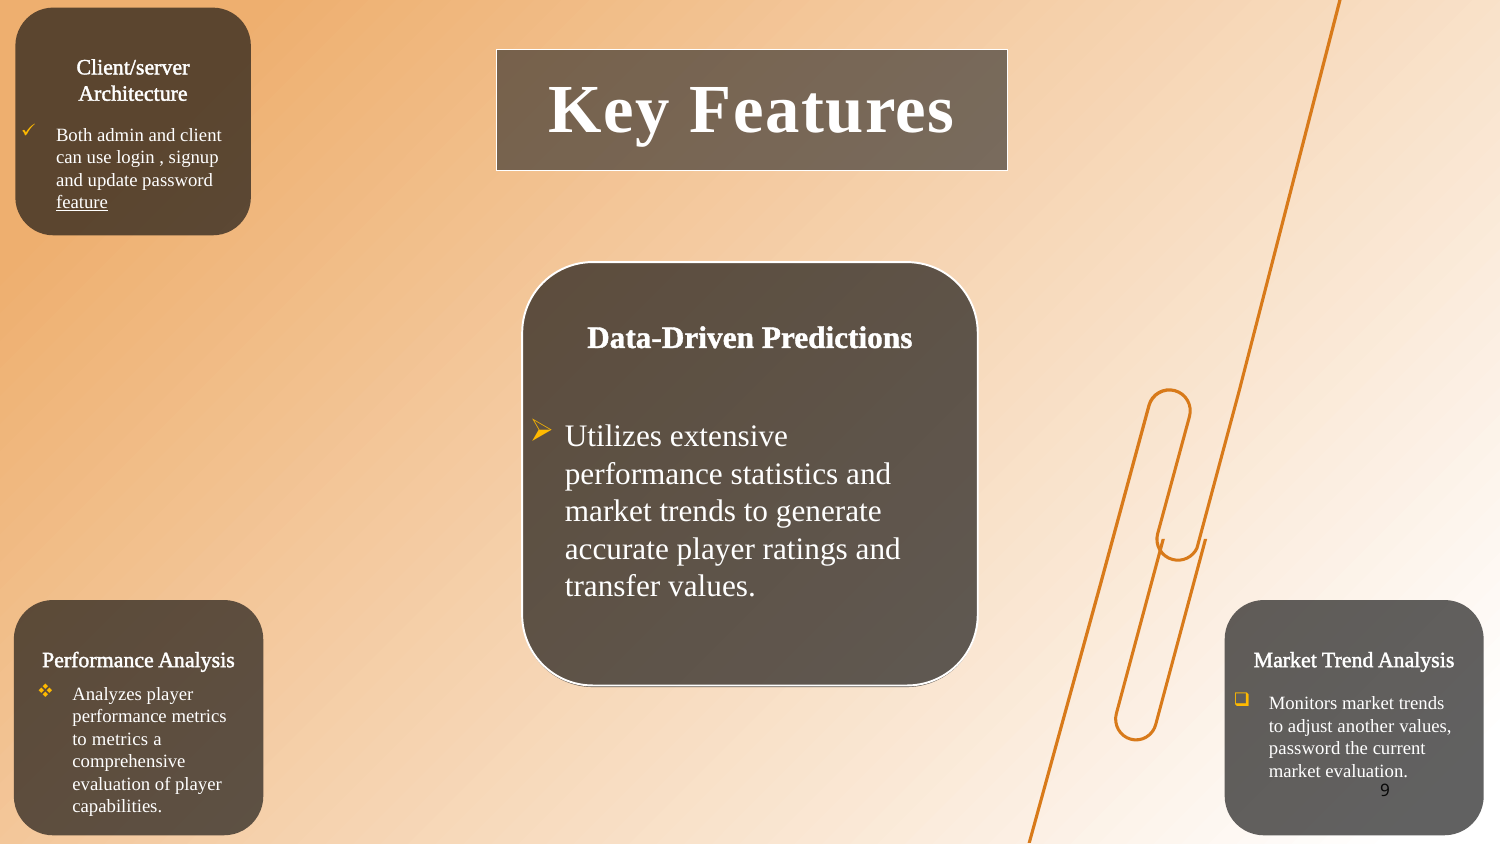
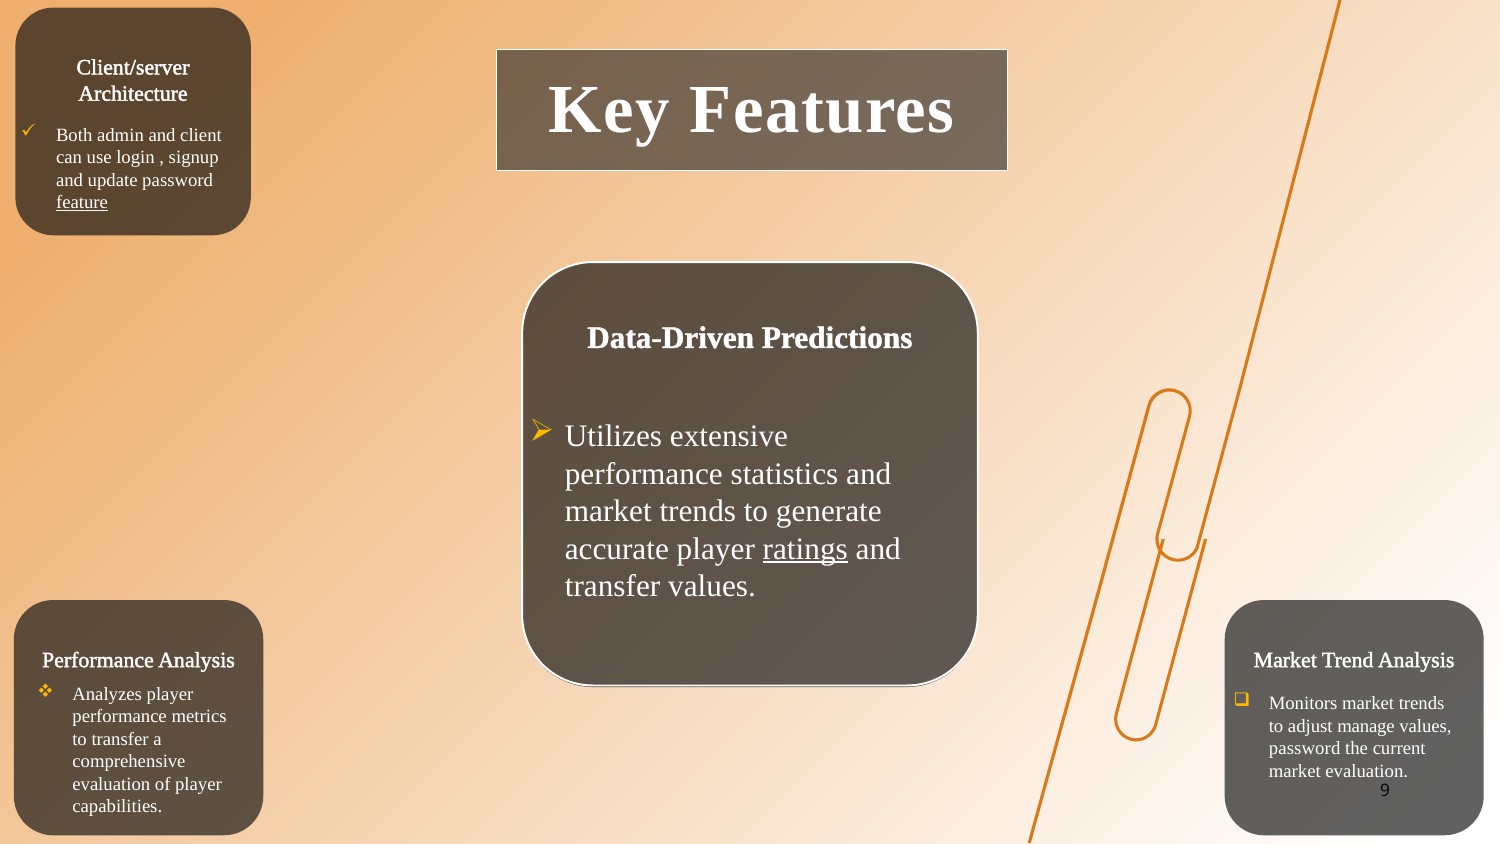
ratings underline: none -> present (805, 549)
another: another -> manage (1366, 726)
to metrics: metrics -> transfer (120, 739)
